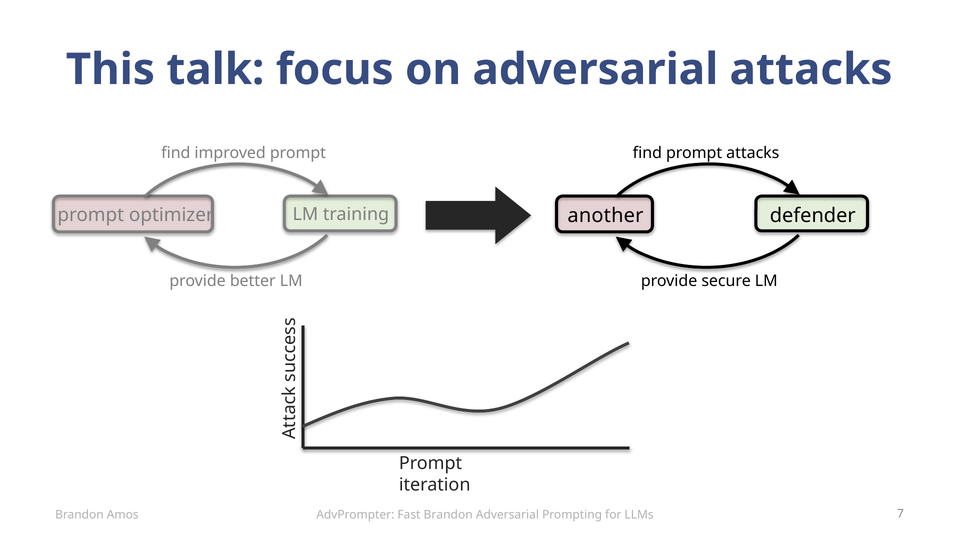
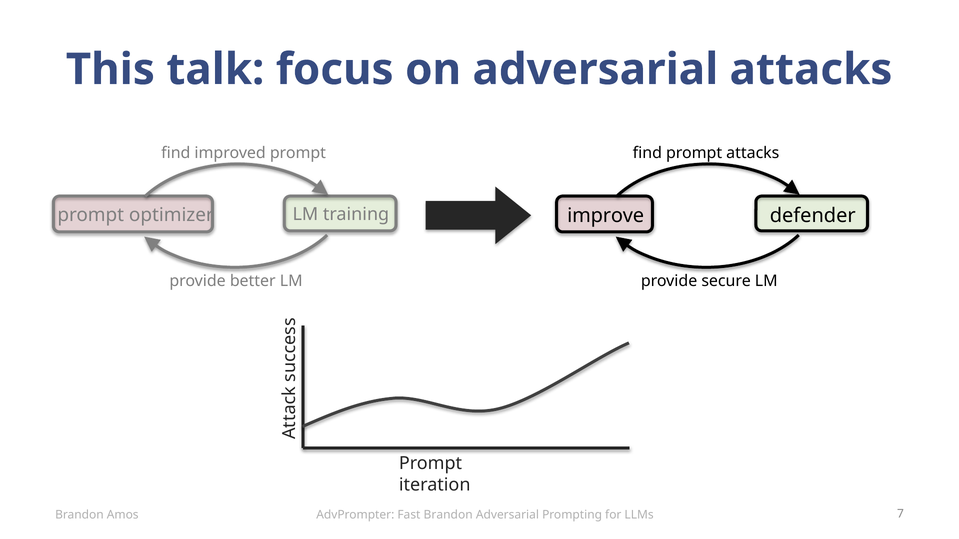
another: another -> improve (606, 216)
